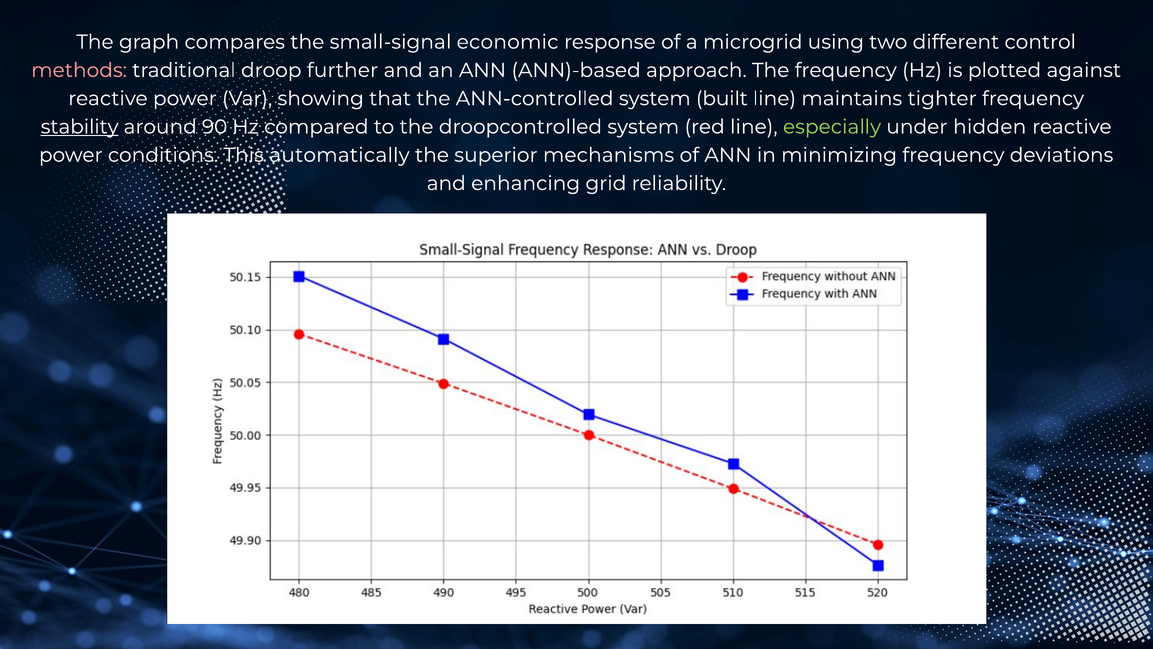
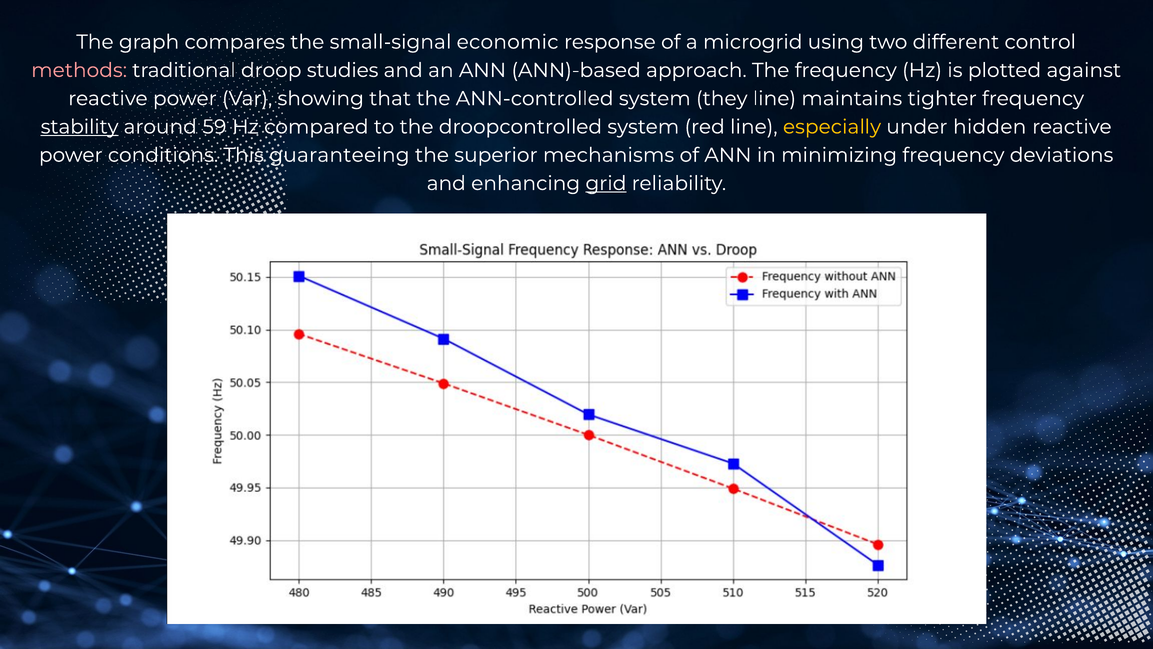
further: further -> studies (343, 70)
built: built -> they (722, 99)
90: 90 -> 59 (214, 127)
especially colour: light green -> yellow (832, 127)
automatically: automatically -> guaranteeing (339, 155)
grid underline: none -> present (606, 183)
